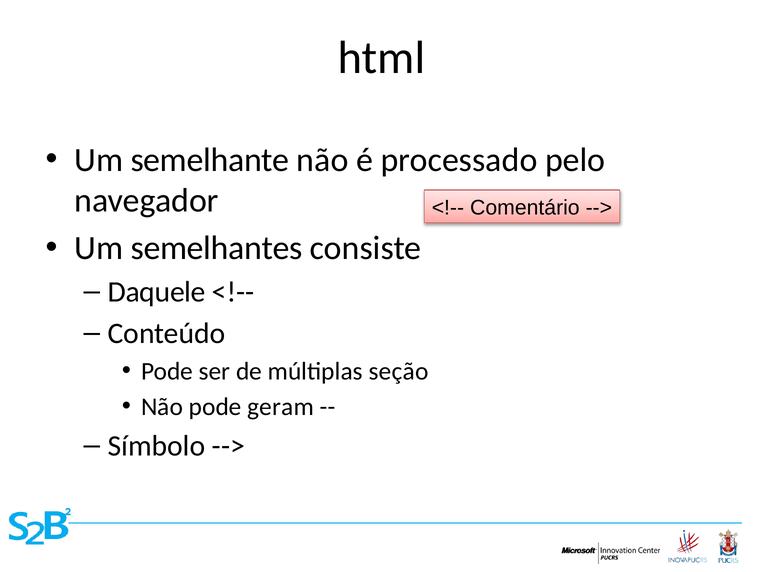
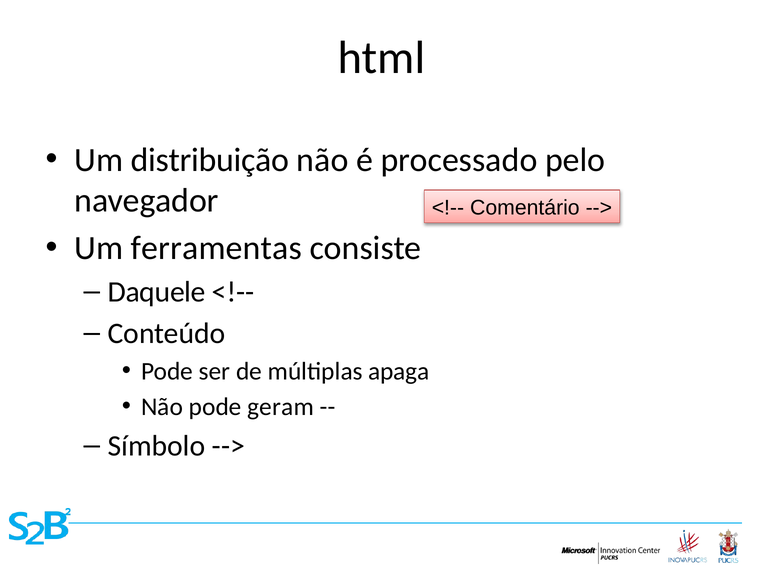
semelhante: semelhante -> distribuição (210, 160)
semelhantes: semelhantes -> ferramentas (216, 248)
seção: seção -> apaga (399, 371)
